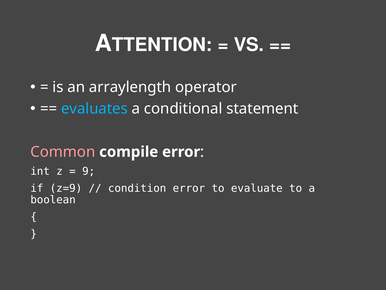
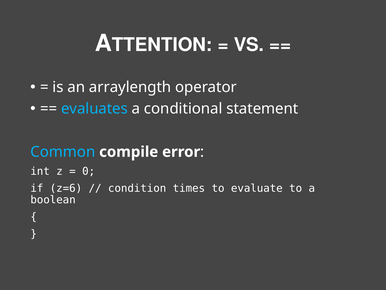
Common colour: pink -> light blue (63, 152)
9: 9 -> 0 (89, 171)
z=9: z=9 -> z=6 (66, 188)
condition error: error -> times (189, 188)
